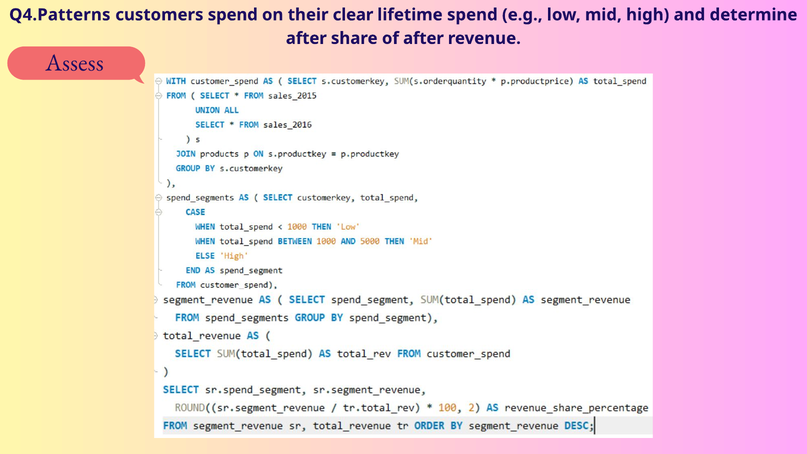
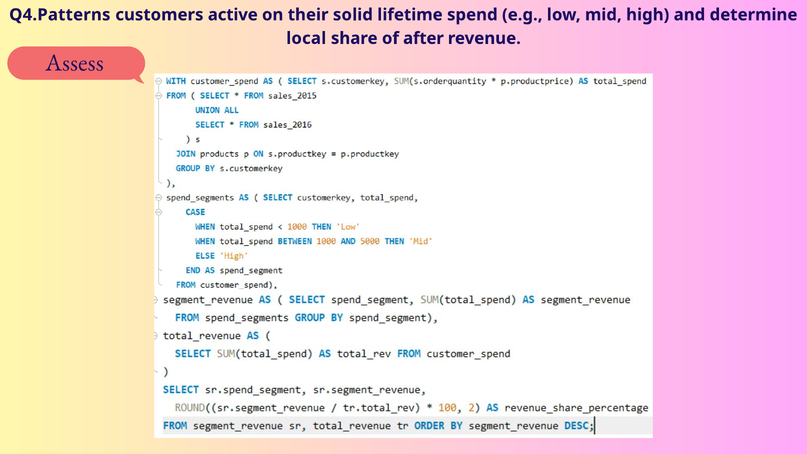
customers spend: spend -> active (233, 15)
clear: clear -> solid (353, 15)
after: after -> local (306, 38)
